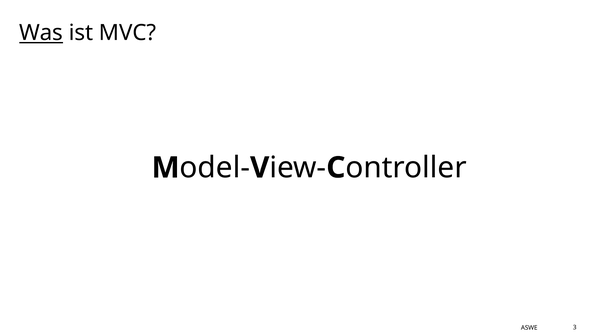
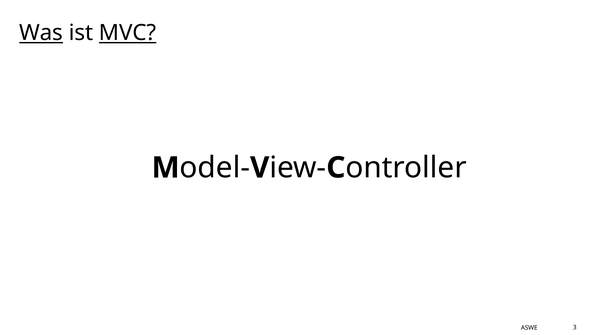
MVC underline: none -> present (128, 33)
